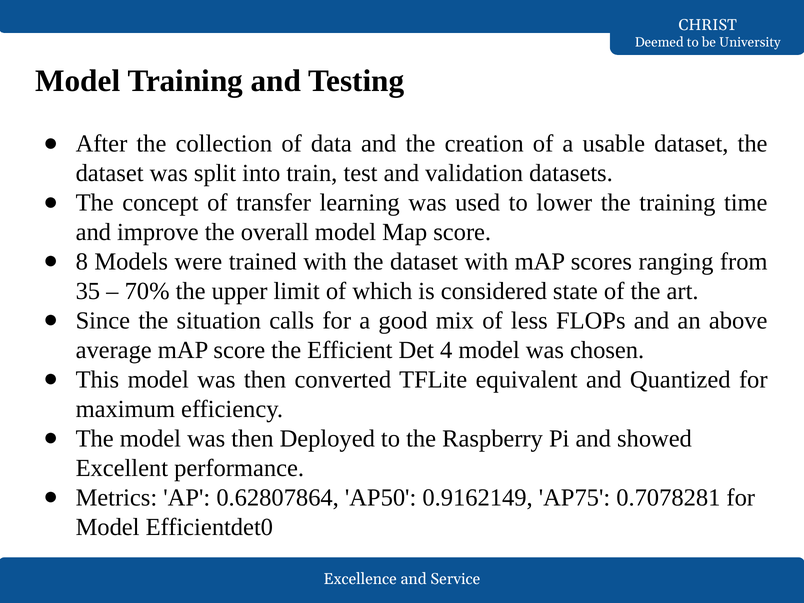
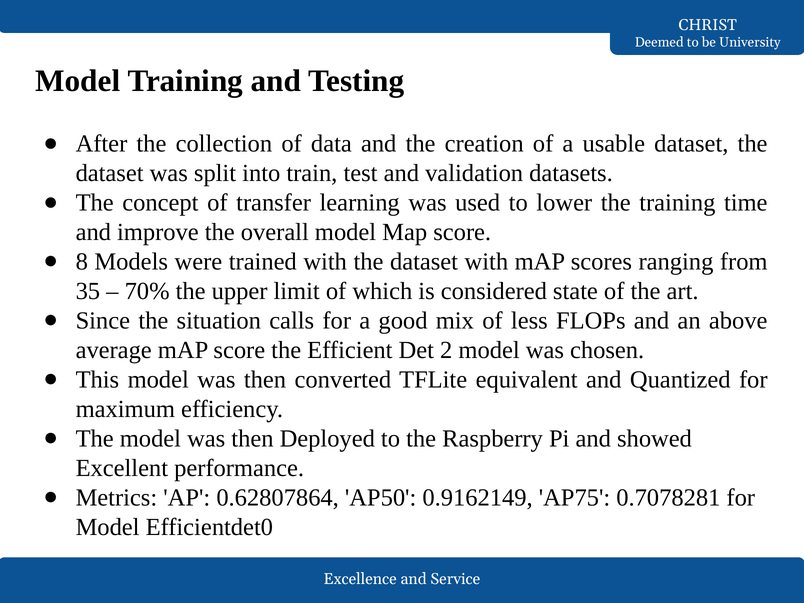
4: 4 -> 2 (446, 350)
